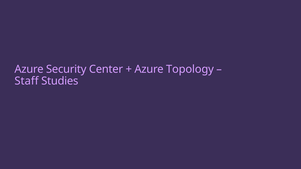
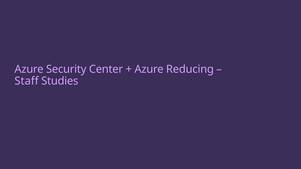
Topology: Topology -> Reducing (190, 69)
